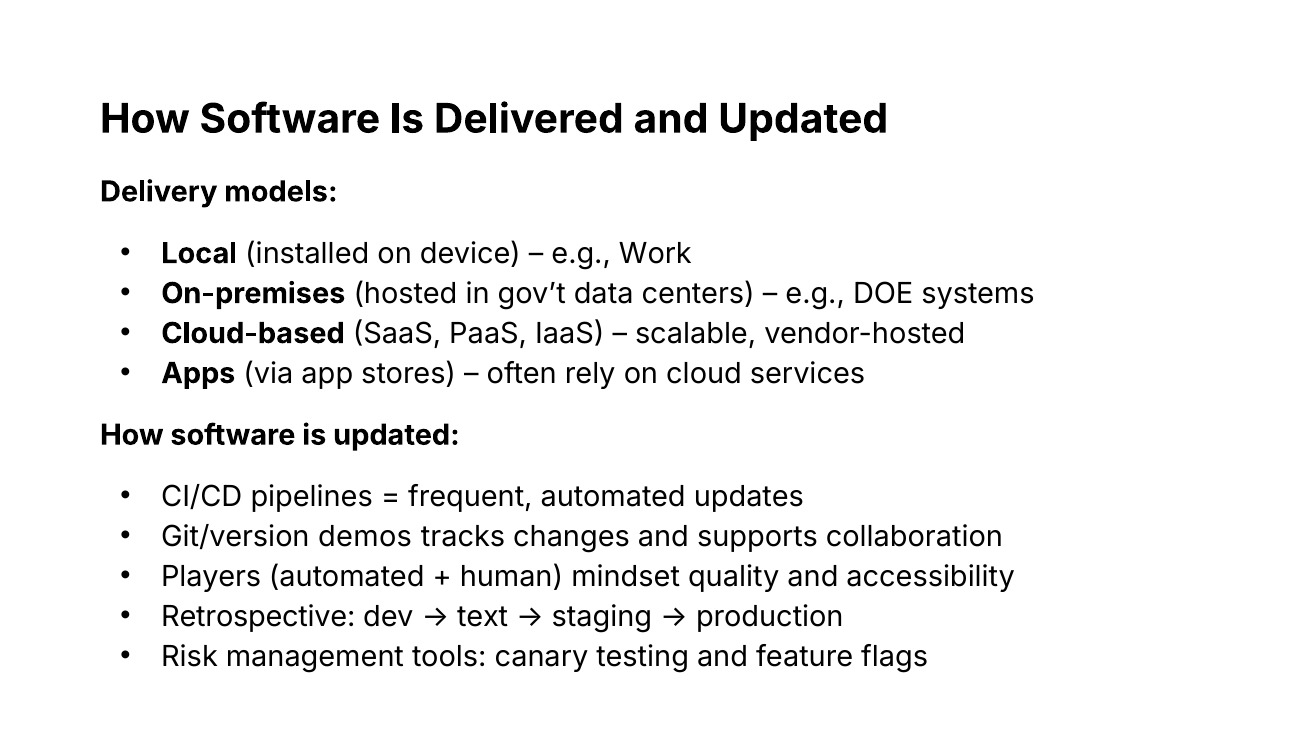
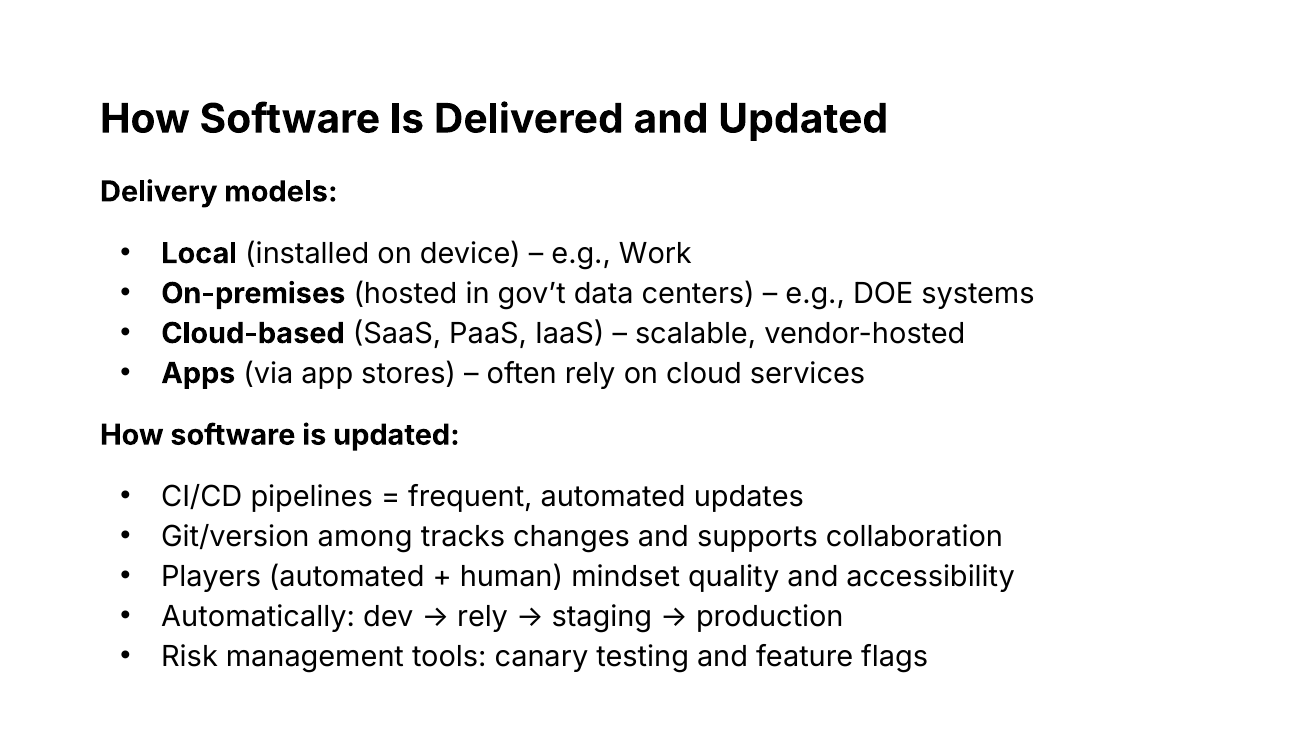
demos: demos -> among (365, 537)
Retrospective: Retrospective -> Automatically (258, 617)
text: text -> rely (483, 617)
